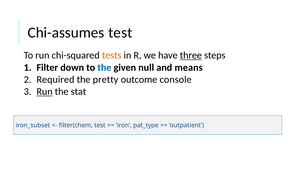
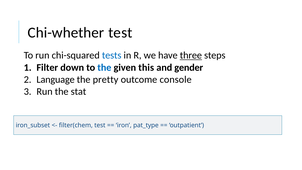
Chi-assumes: Chi-assumes -> Chi-whether (66, 33)
tests colour: orange -> blue (112, 55)
null: null -> this (146, 67)
means: means -> gender (189, 67)
Required: Required -> Language (56, 80)
Run underline: present -> none (45, 92)
